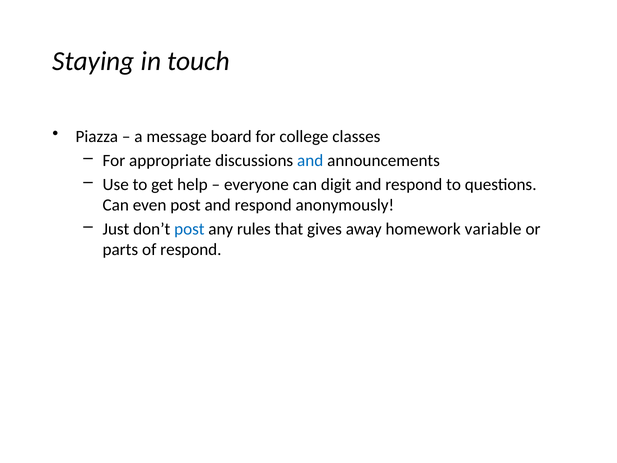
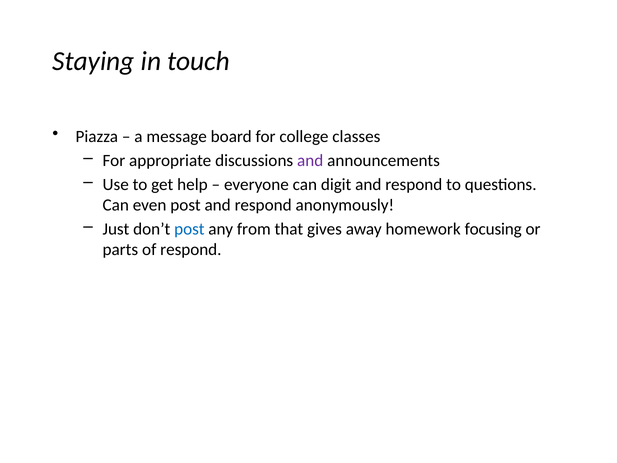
and colour: blue -> purple (310, 160)
rules: rules -> from (254, 229)
variable: variable -> focusing (493, 229)
